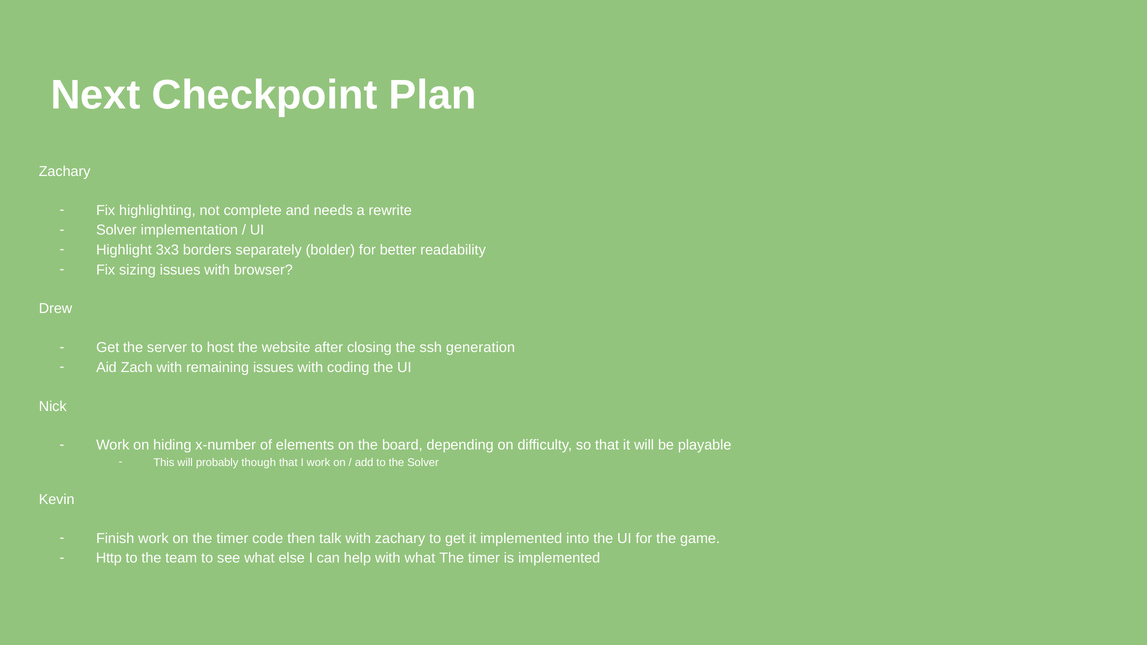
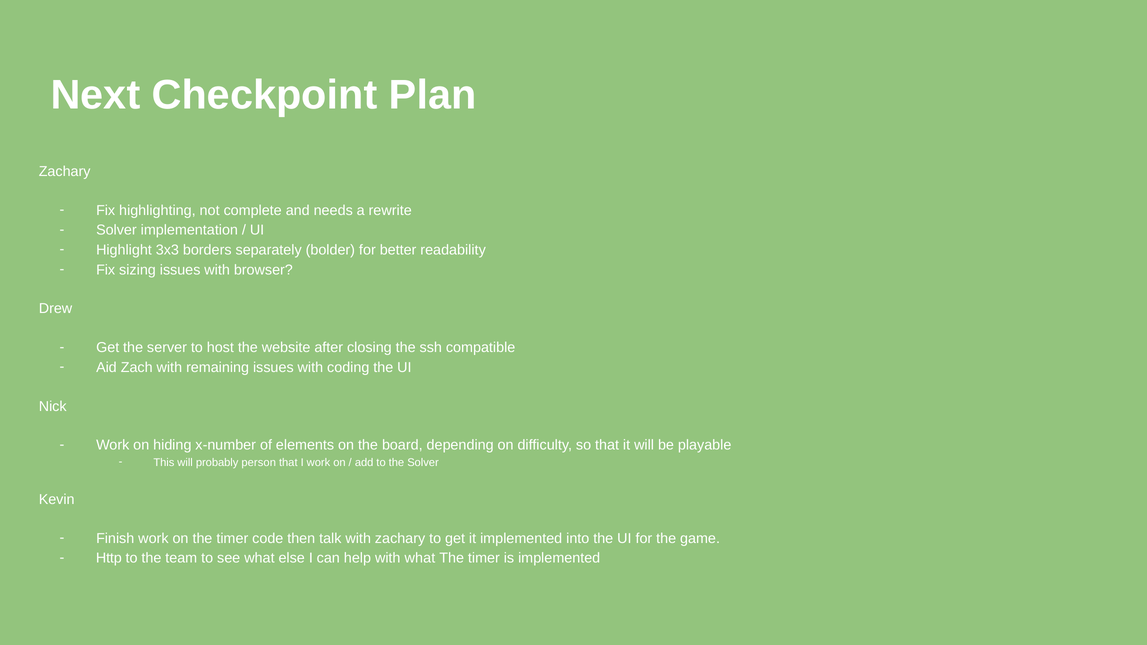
generation: generation -> compatible (481, 348)
though: though -> person (259, 462)
